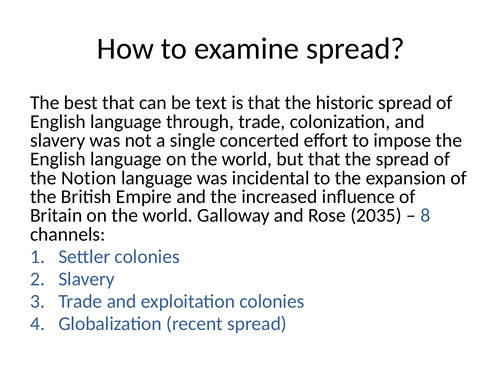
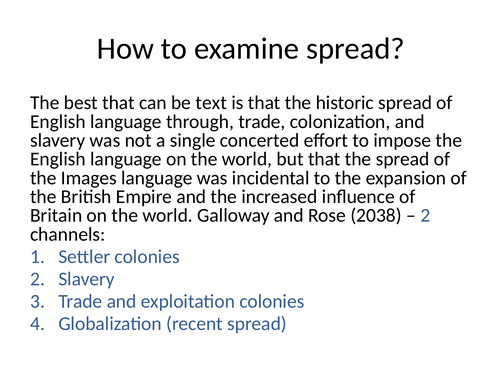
Notion: Notion -> Images (89, 178)
2035: 2035 -> 2038 (376, 215)
8: 8 -> 2 (425, 215)
